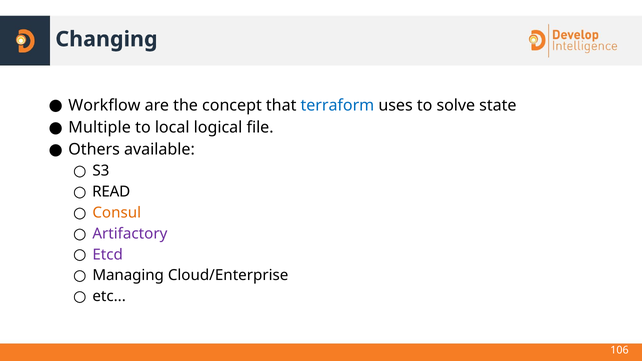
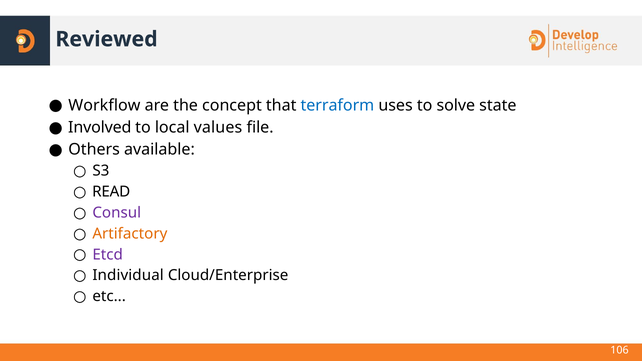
Changing: Changing -> Reviewed (107, 39)
Multiple: Multiple -> Involved (100, 128)
logical: logical -> values (218, 128)
Consul colour: orange -> purple (117, 213)
Artifactory colour: purple -> orange (130, 234)
Managing: Managing -> Individual (128, 276)
